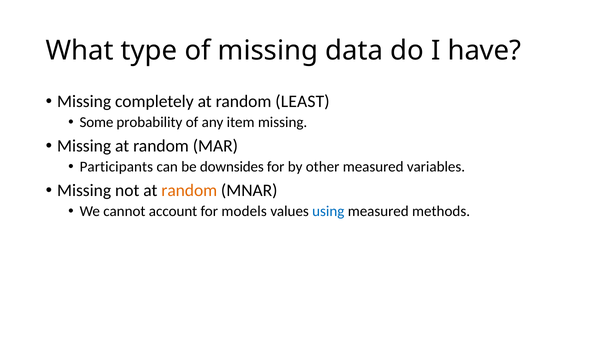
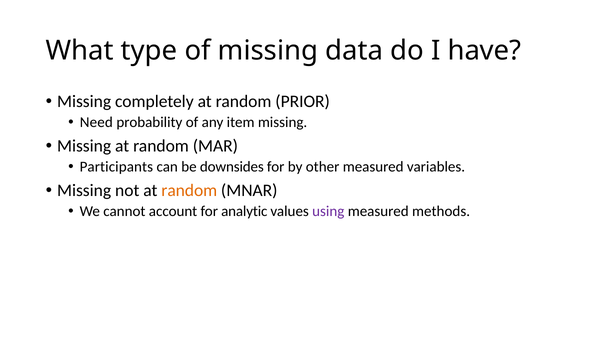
LEAST: LEAST -> PRIOR (303, 102)
Some: Some -> Need (96, 122)
models: models -> analytic (244, 211)
using colour: blue -> purple (328, 211)
